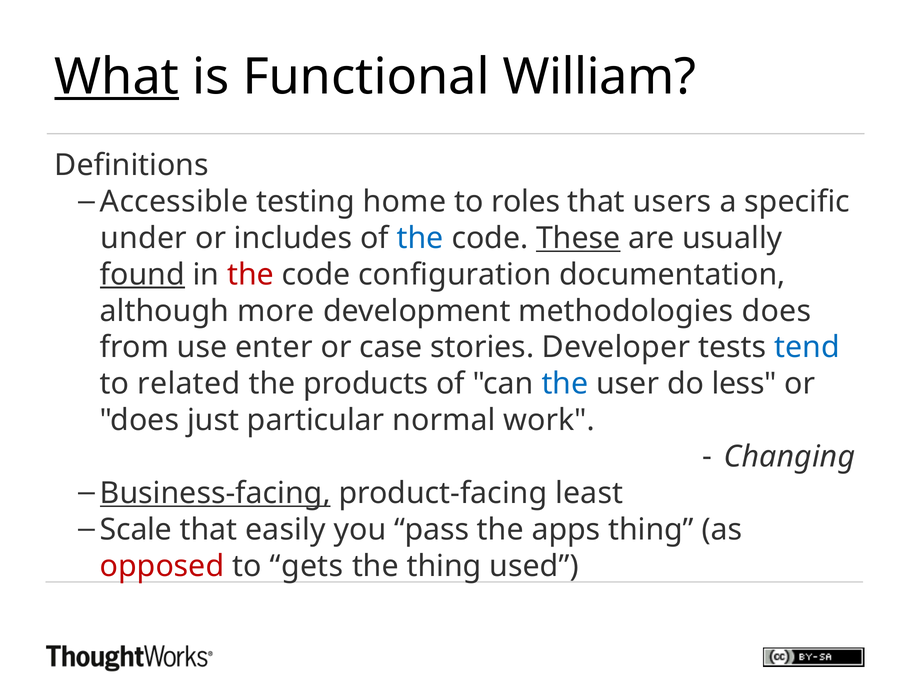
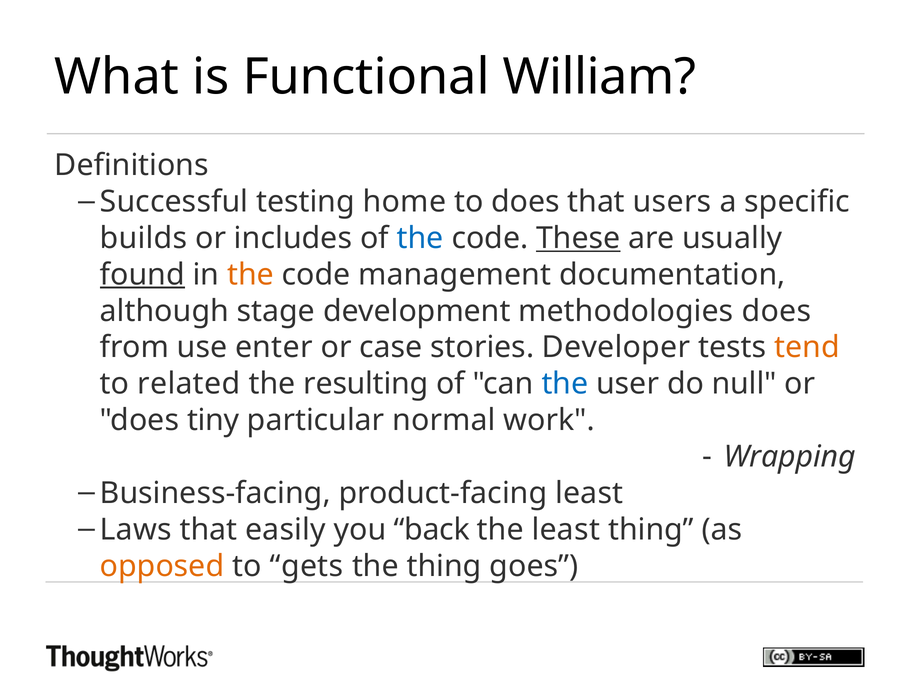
What underline: present -> none (117, 77)
Accessible: Accessible -> Successful (174, 202)
to roles: roles -> does (526, 202)
under: under -> builds (144, 238)
the colour: red -> orange (251, 274)
configuration: configuration -> management (455, 274)
more: more -> stage (276, 311)
tend colour: blue -> orange (807, 347)
products: products -> resulting (366, 384)
less: less -> null (744, 384)
just: just -> tiny (213, 420)
Changing: Changing -> Wrapping (790, 456)
Business-facing underline: present -> none (215, 493)
Scale: Scale -> Laws (136, 529)
pass: pass -> back (432, 529)
the apps: apps -> least (566, 529)
opposed colour: red -> orange (162, 566)
used: used -> goes (534, 566)
